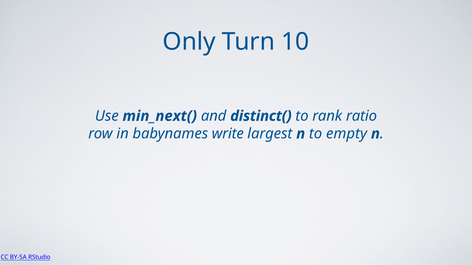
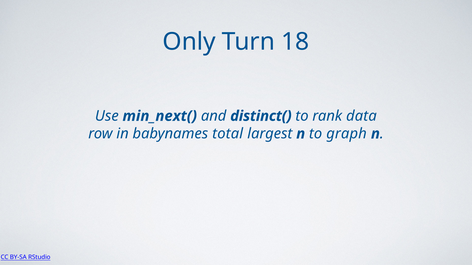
10: 10 -> 18 (295, 42)
ratio: ratio -> data (361, 116)
write: write -> total (228, 134)
empty: empty -> graph (347, 134)
